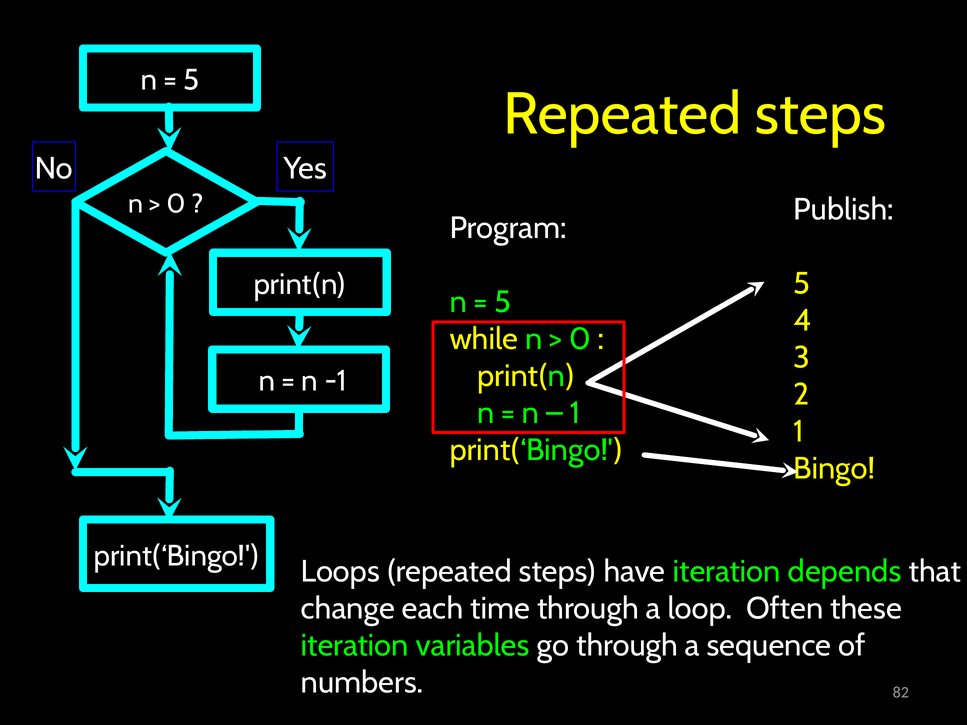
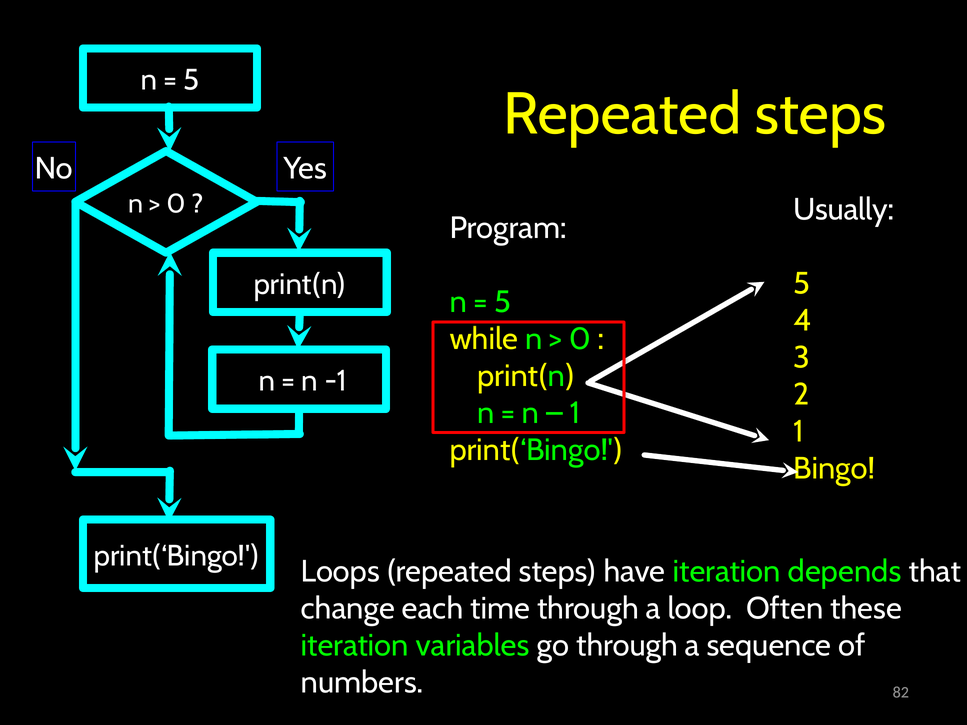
Publish: Publish -> Usually (844, 209)
